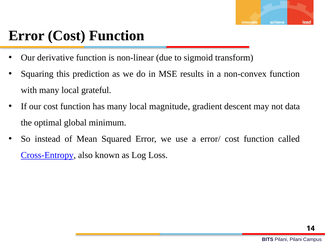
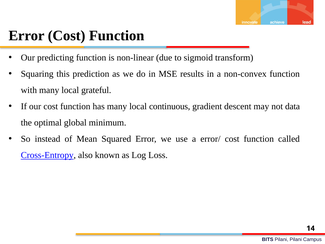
derivative: derivative -> predicting (55, 57)
magnitude: magnitude -> continuous (170, 106)
